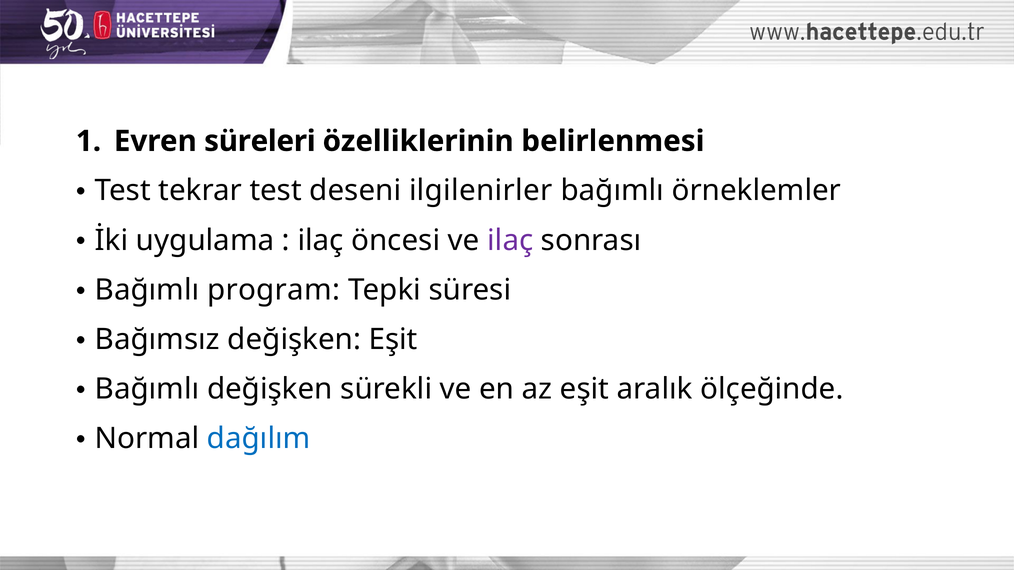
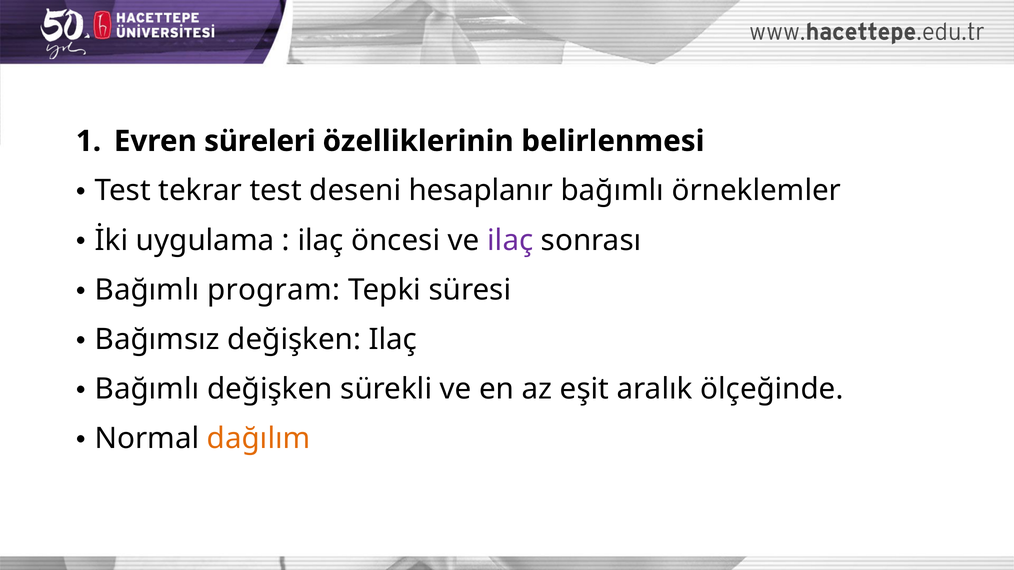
ilgilenirler: ilgilenirler -> hesaplanır (481, 191)
değişken Eşit: Eşit -> Ilaç (393, 340)
dağılım colour: blue -> orange (259, 439)
